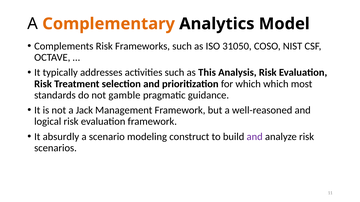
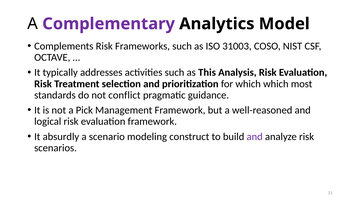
Complementary colour: orange -> purple (109, 24)
31050: 31050 -> 31003 (237, 46)
gamble: gamble -> conflict (124, 95)
Jack: Jack -> Pick (84, 110)
